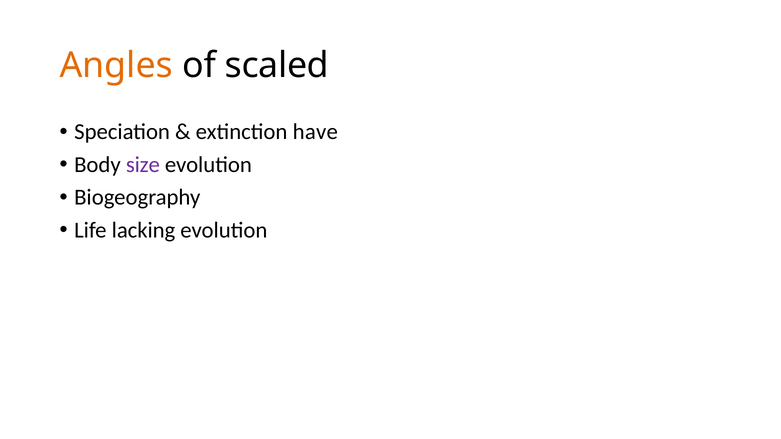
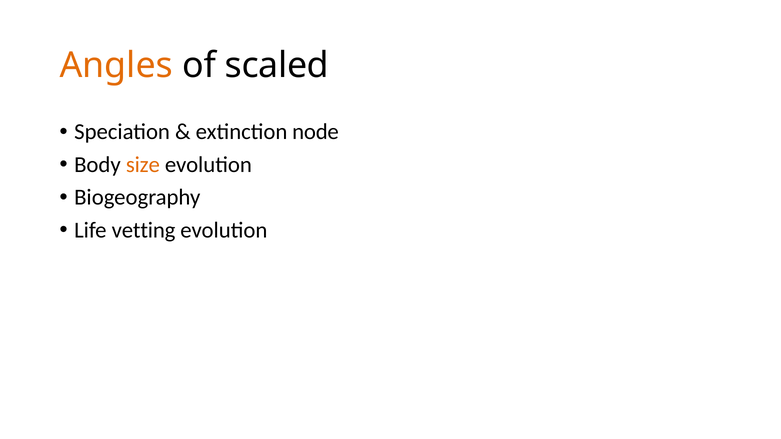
have: have -> node (316, 132)
size colour: purple -> orange (143, 165)
lacking: lacking -> vetting (144, 230)
